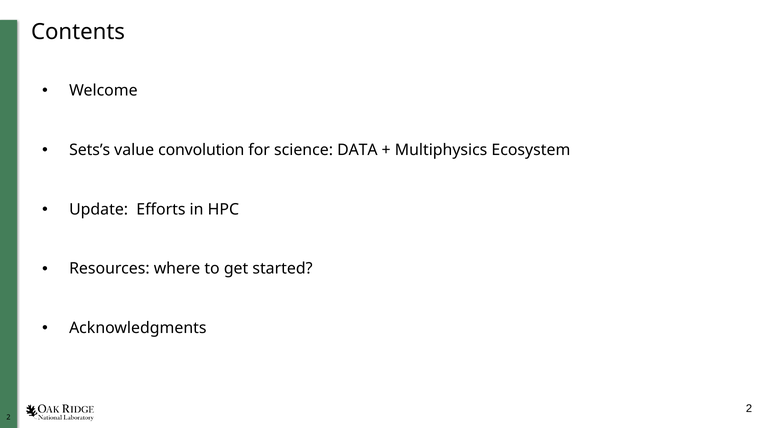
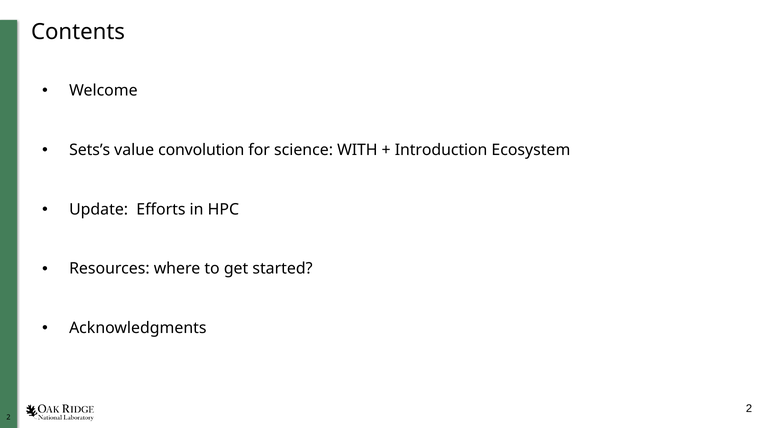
DATA: DATA -> WITH (357, 150)
Multiphysics: Multiphysics -> Introduction (441, 150)
